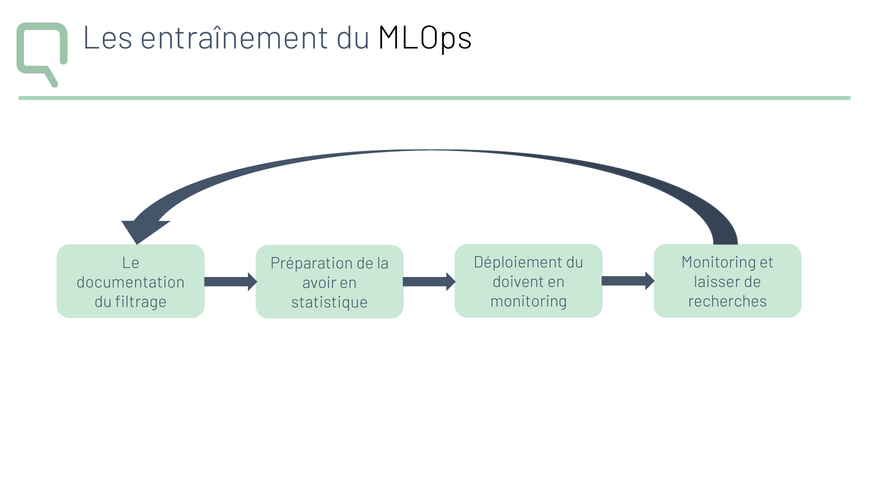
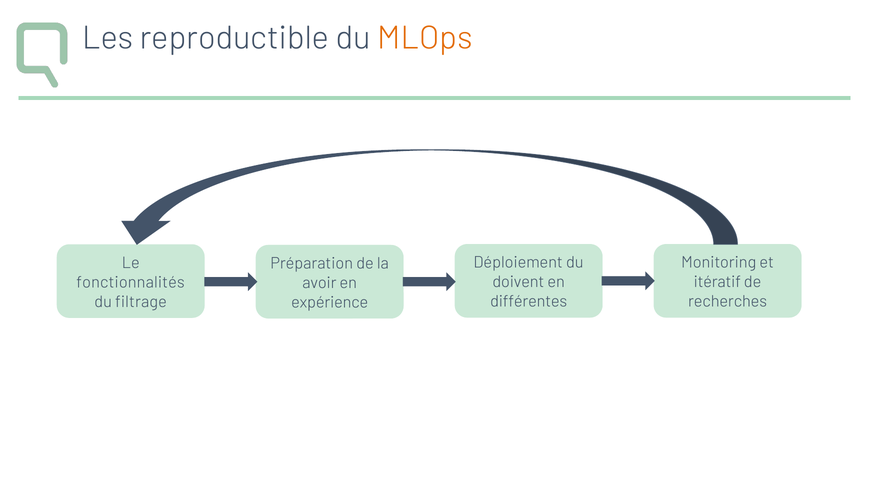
entraînement: entraînement -> reproductible (235, 38)
MLOps colour: black -> orange (425, 38)
laisser: laisser -> itératif (717, 282)
documentation: documentation -> fonctionnalités (131, 282)
monitoring: monitoring -> différentes (529, 301)
statistique: statistique -> expérience (330, 302)
